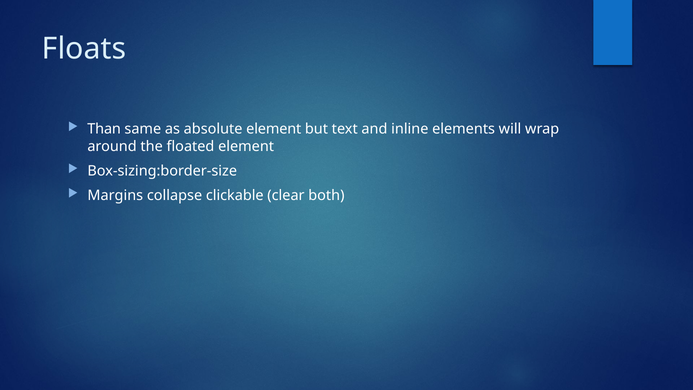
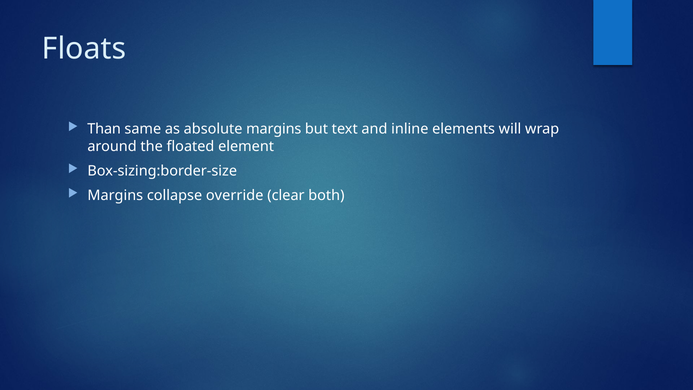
absolute element: element -> margins (274, 129)
clickable: clickable -> override (235, 195)
